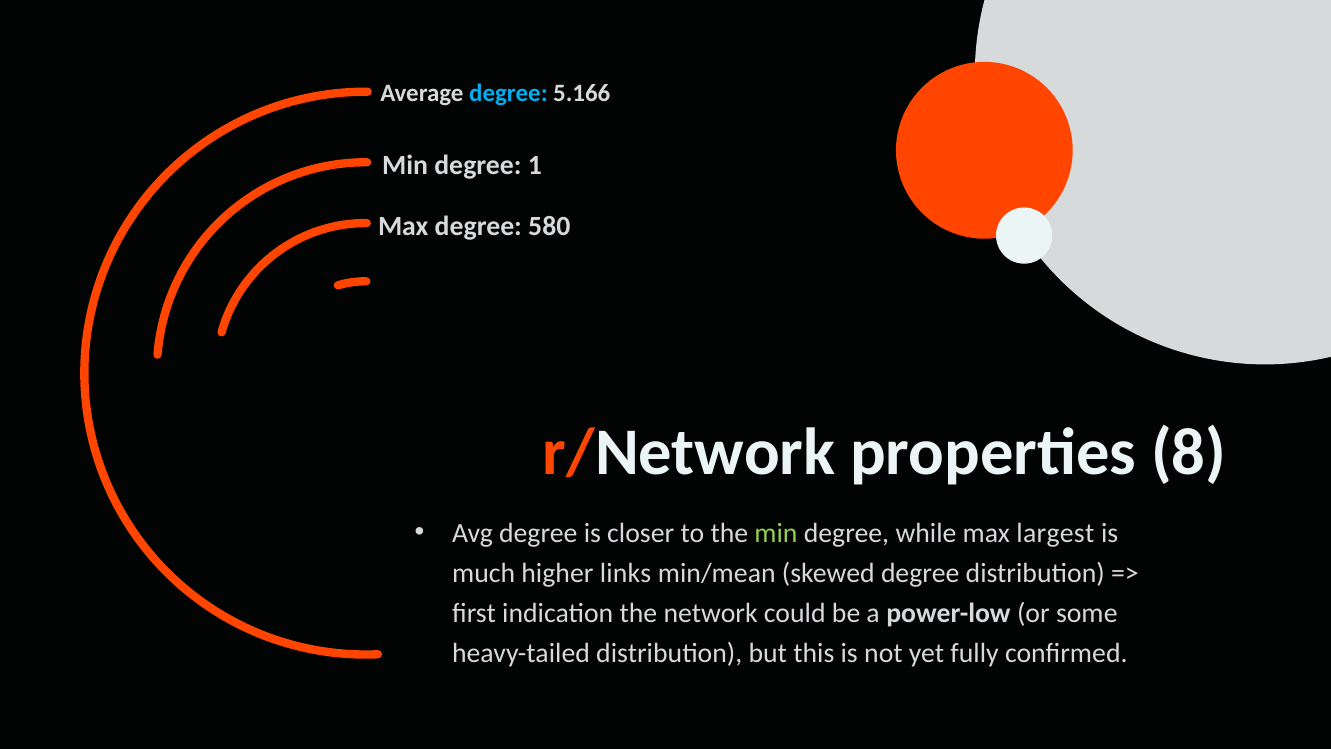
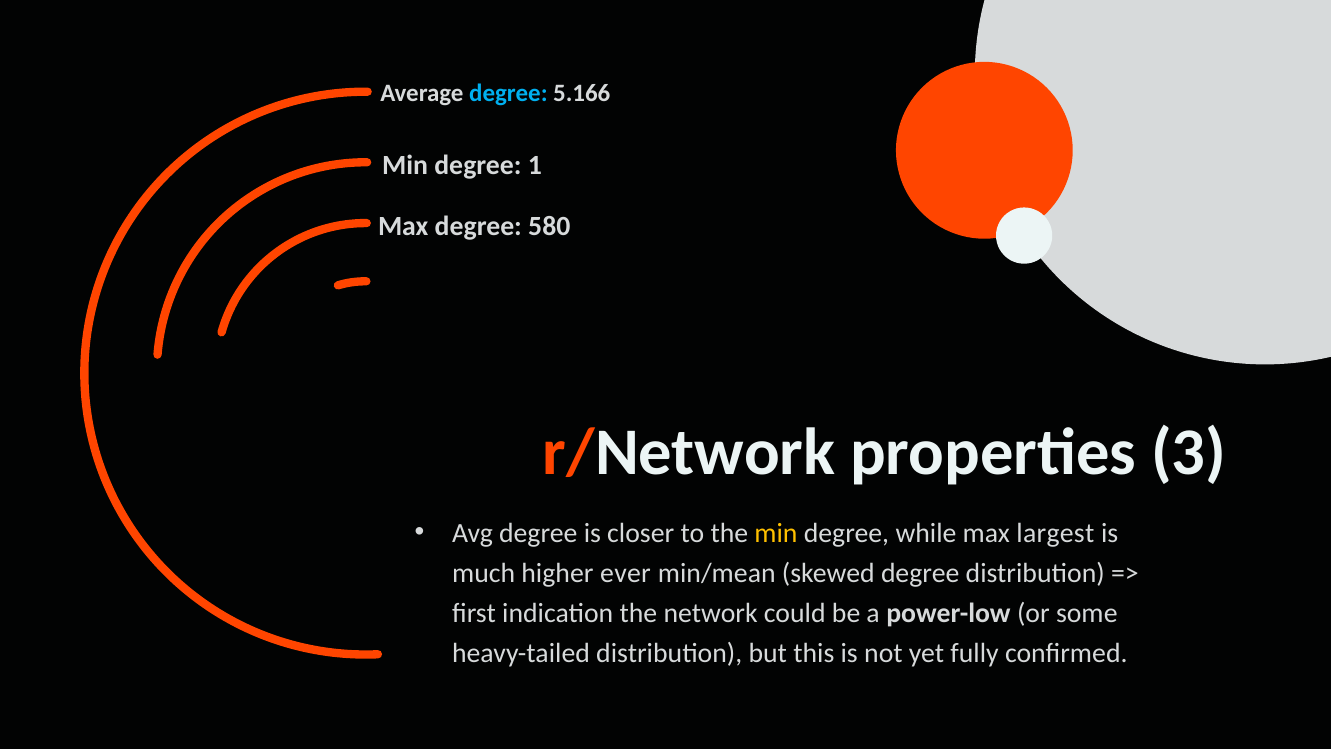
8: 8 -> 3 (1189, 452)
min colour: light green -> yellow (776, 533)
links: links -> ever (626, 573)
